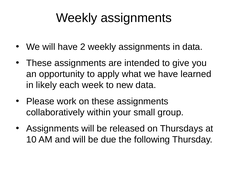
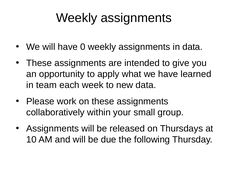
2: 2 -> 0 (83, 47)
likely: likely -> team (46, 85)
